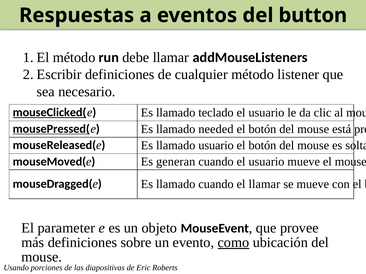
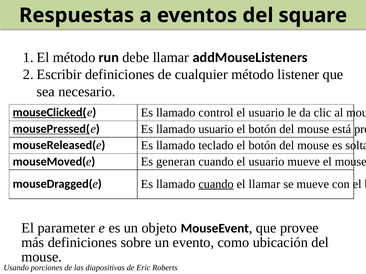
button: button -> square (313, 15)
teclado: teclado -> control (216, 113)
llamado needed: needed -> usuario (216, 129)
llamado usuario: usuario -> teclado (216, 146)
cuando underline: none -> present (216, 184)
como underline: present -> none (233, 243)
